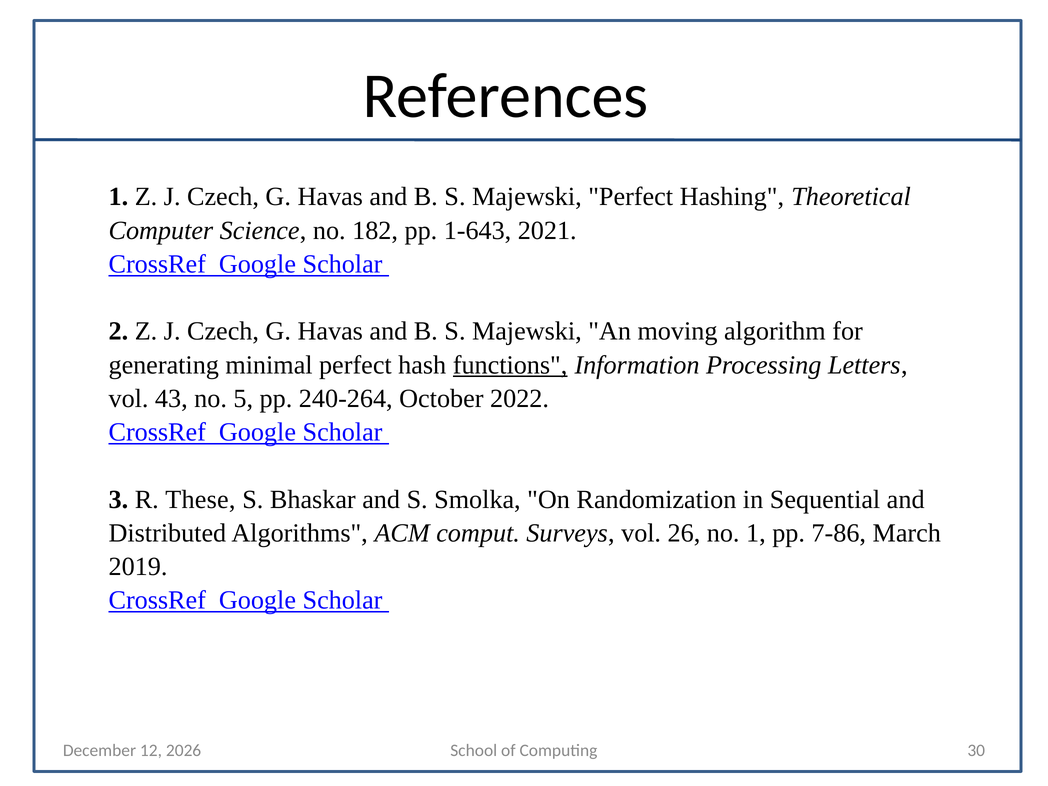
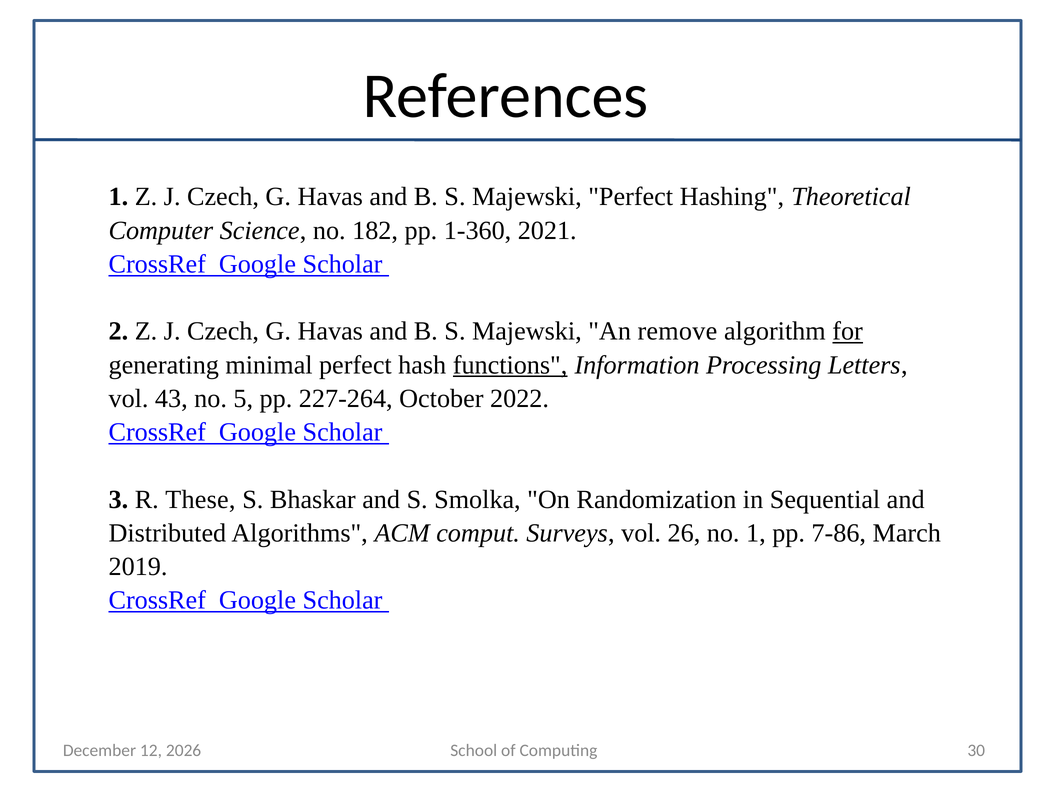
1-643: 1-643 -> 1-360 (478, 230)
moving: moving -> remove (677, 331)
for underline: none -> present (848, 331)
240-264: 240-264 -> 227-264 (346, 399)
